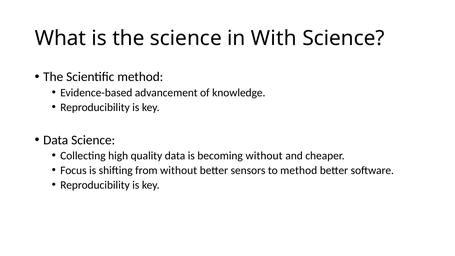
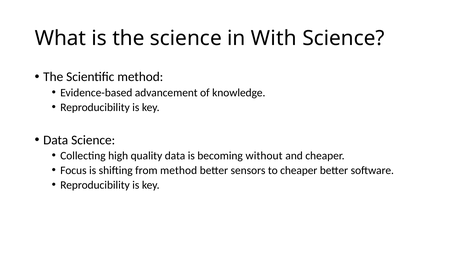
from without: without -> method (179, 170)
to method: method -> cheaper (299, 170)
